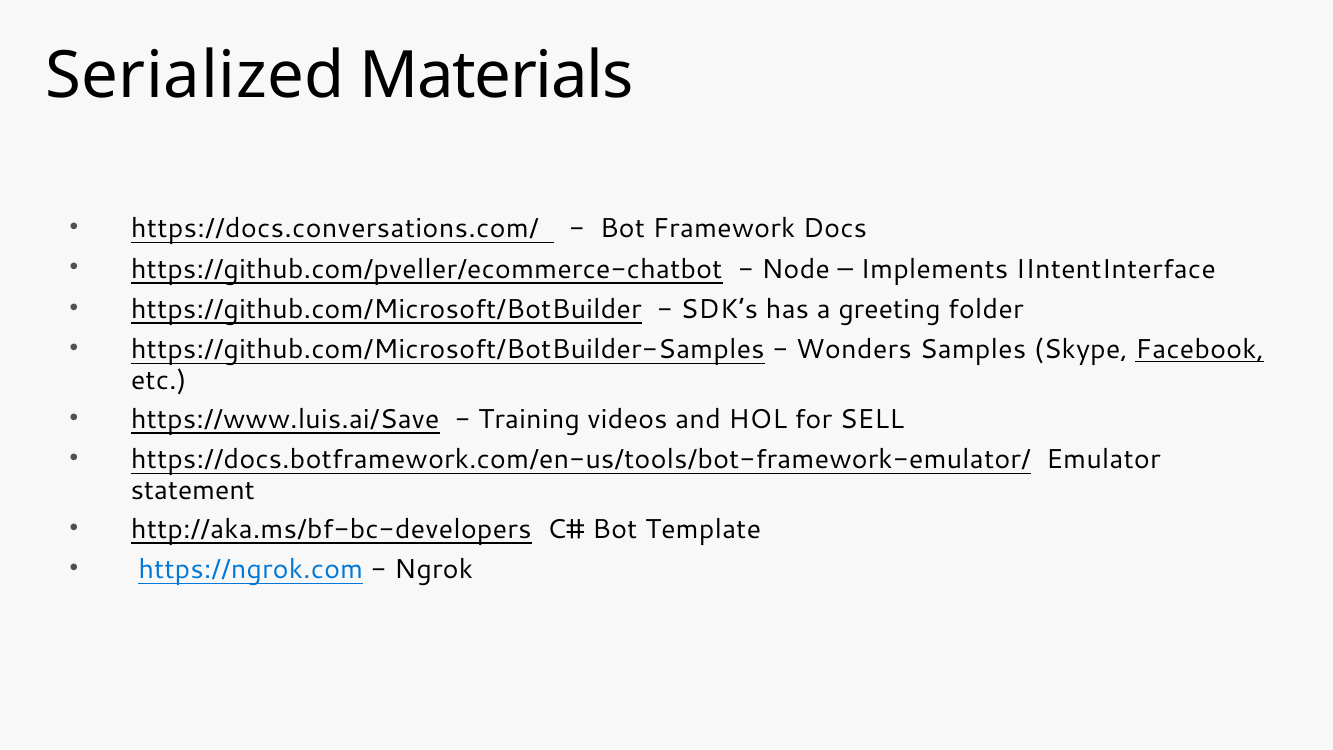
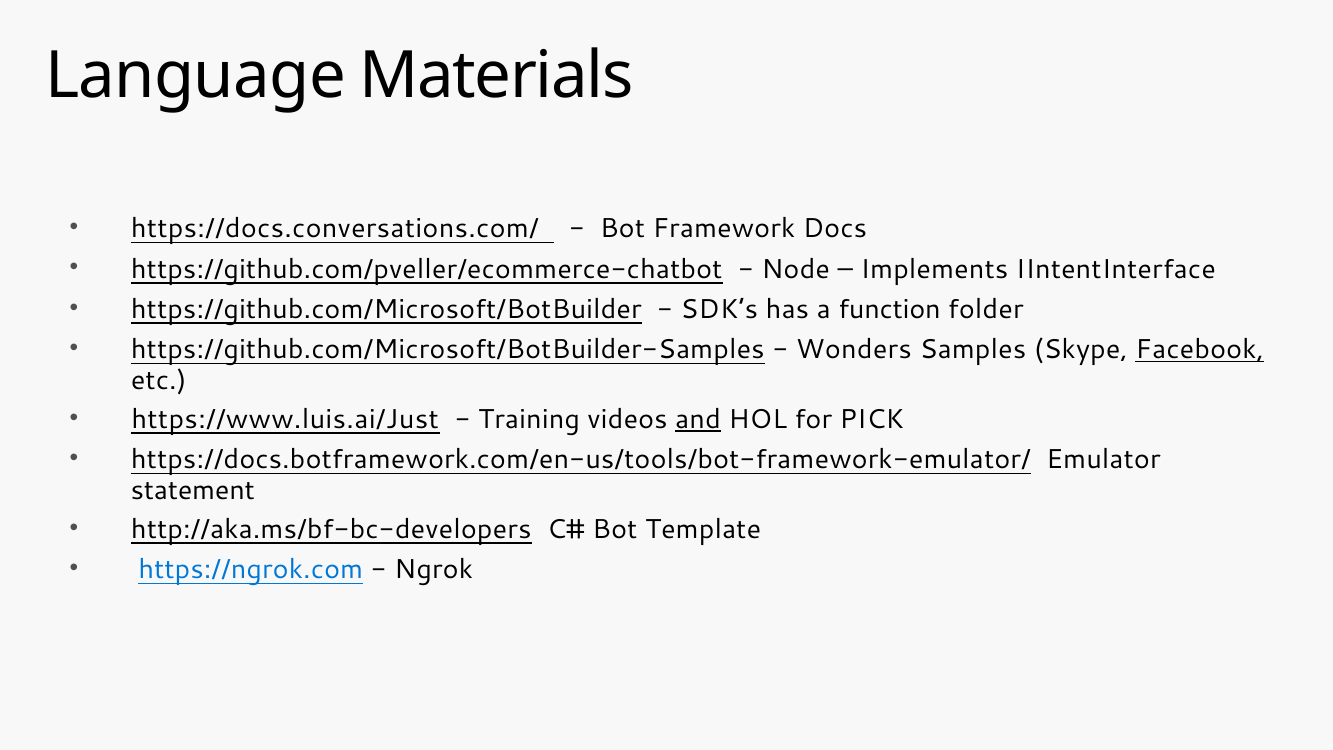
Serialized: Serialized -> Language (196, 76)
greeting: greeting -> function (890, 309)
https://www.luis.ai/Save: https://www.luis.ai/Save -> https://www.luis.ai/Just (285, 419)
and underline: none -> present (698, 419)
SELL: SELL -> PICK (872, 419)
